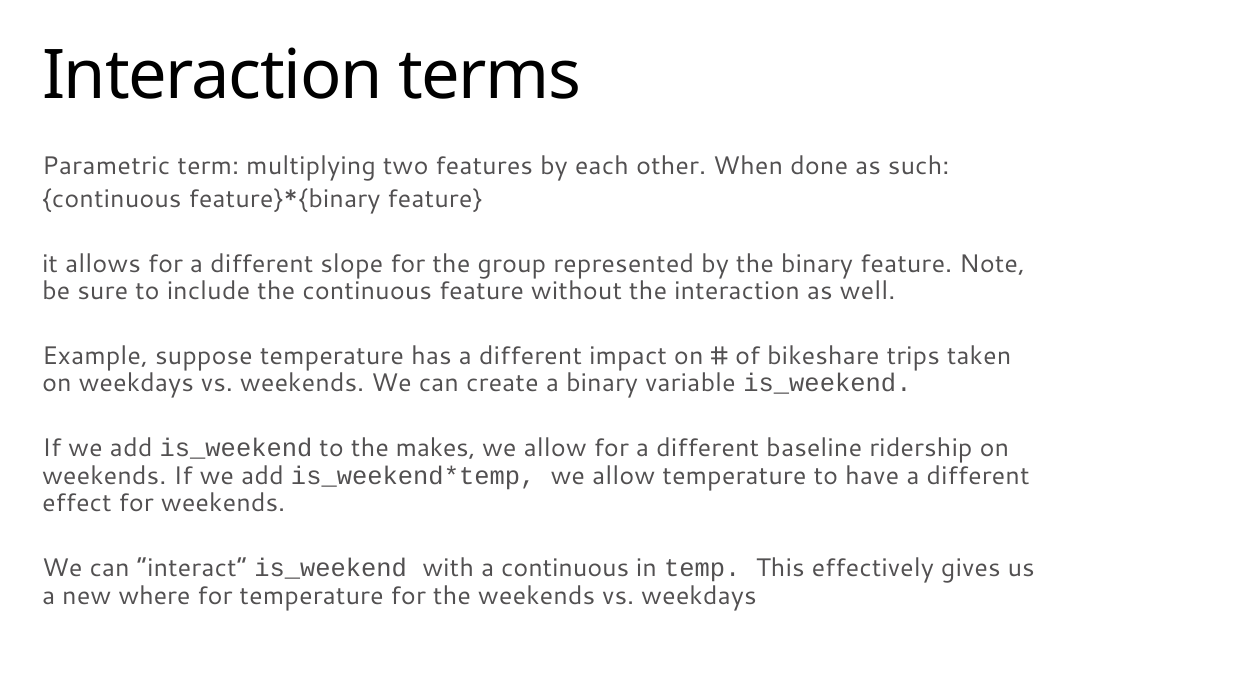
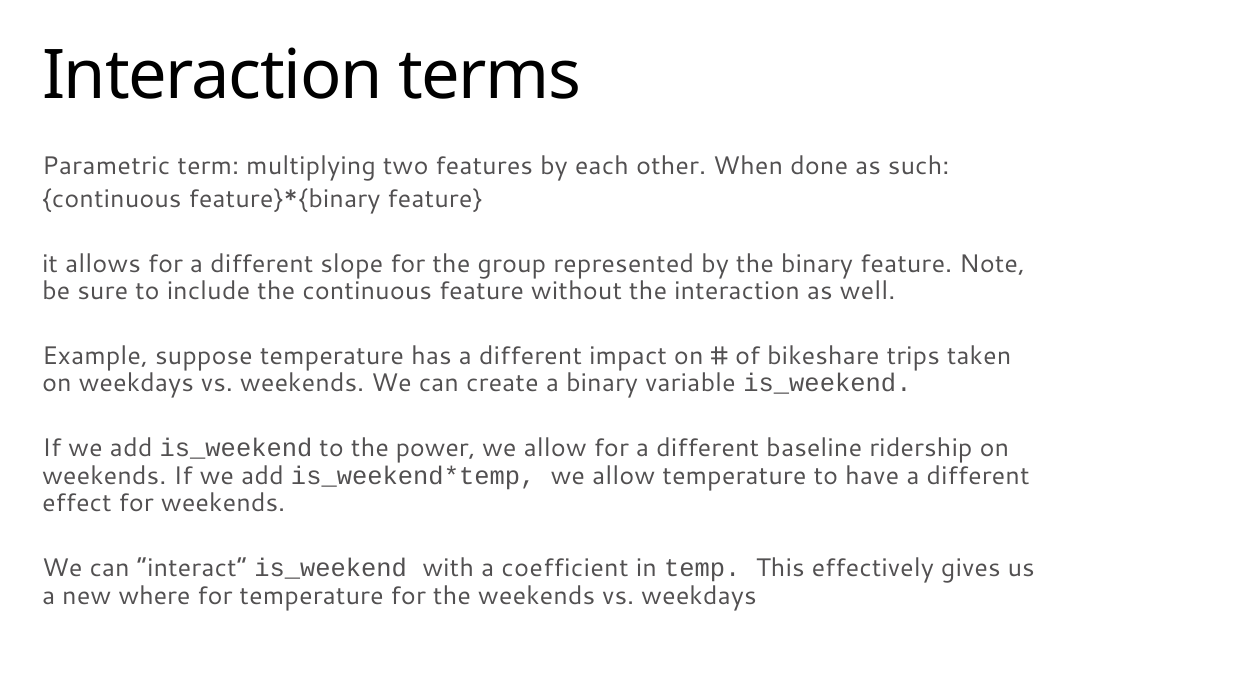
makes: makes -> power (436, 449)
a continuous: continuous -> coefficient (565, 569)
